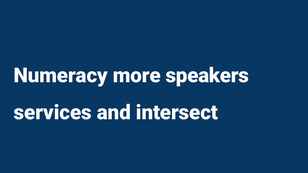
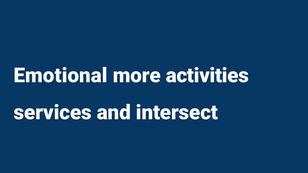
Numeracy: Numeracy -> Emotional (61, 76)
speakers: speakers -> activities (207, 76)
